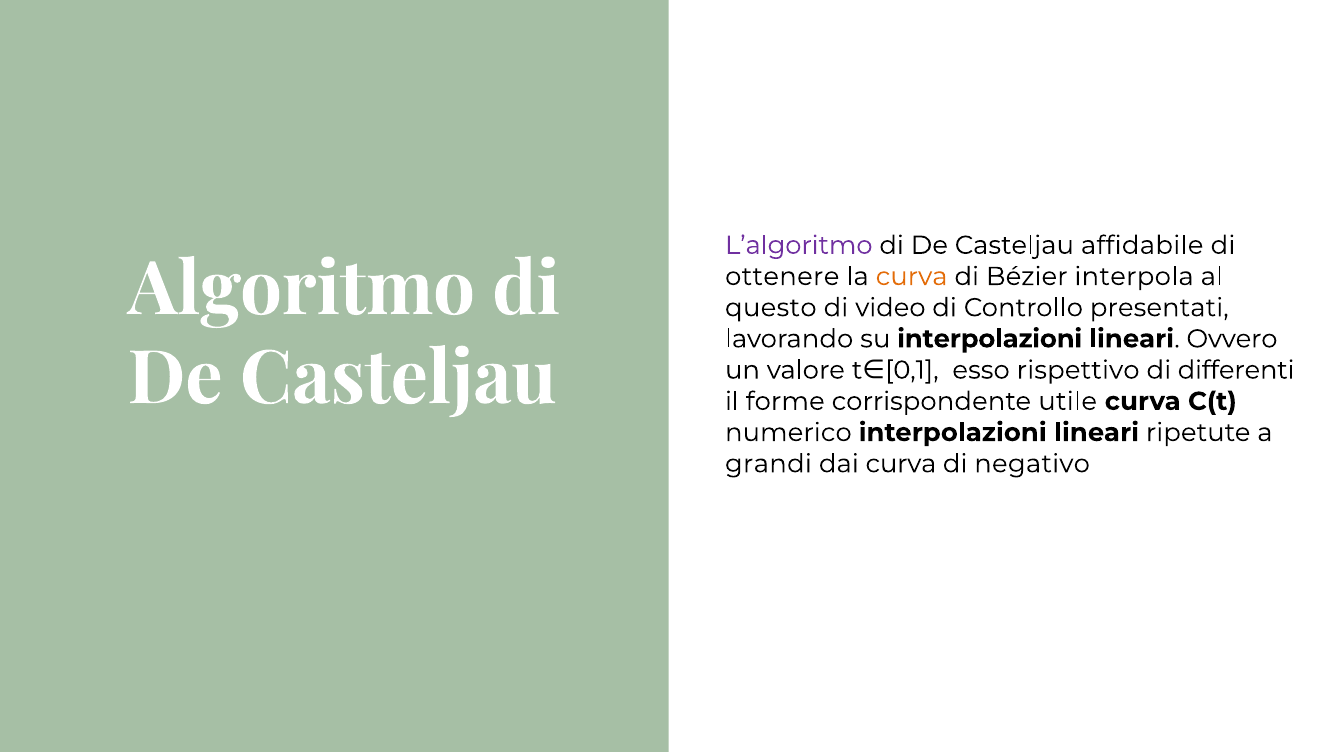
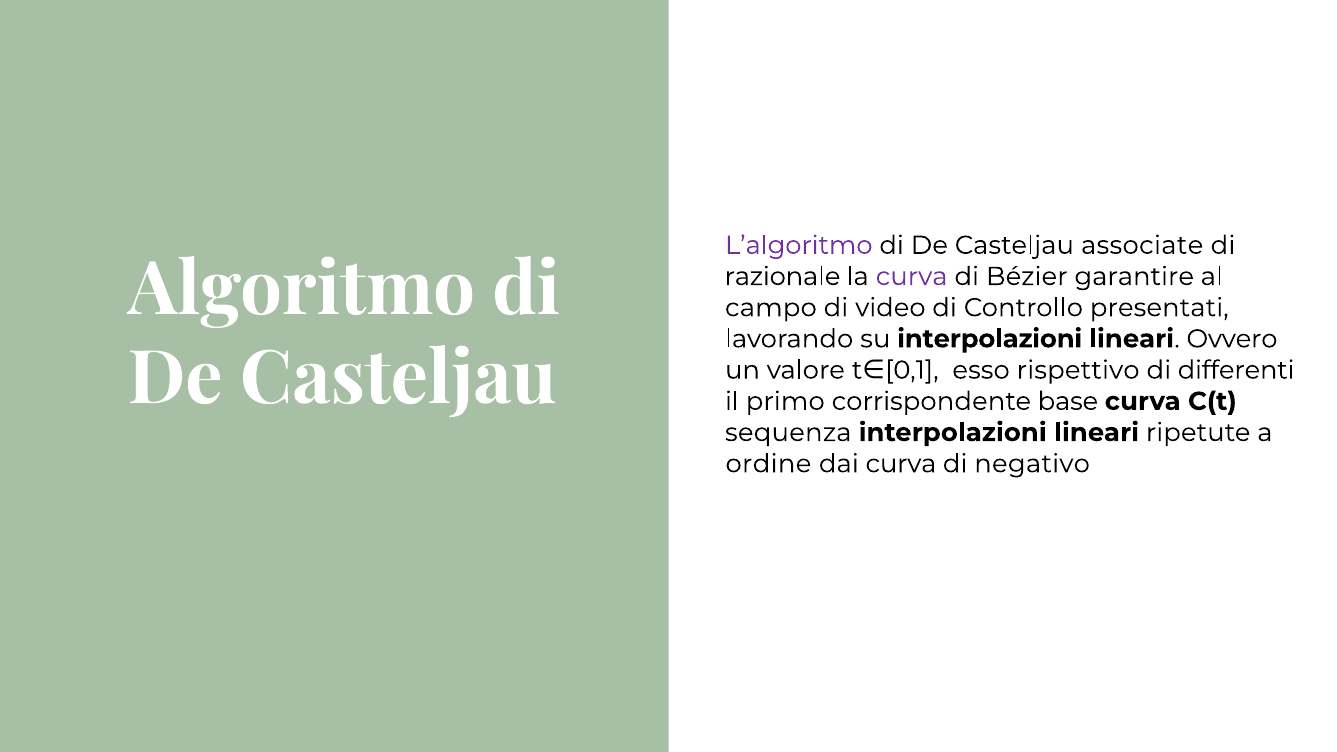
affidabile: affidabile -> associate (1142, 245)
ottenere: ottenere -> razionale (783, 277)
curva colour: orange -> purple (912, 277)
interpola: interpola -> garantire (1134, 277)
questo: questo -> campo (771, 308)
forme: forme -> primo (785, 401)
utile: utile -> base (1068, 401)
numerico: numerico -> sequenza (788, 433)
grandi: grandi -> ordine (768, 464)
